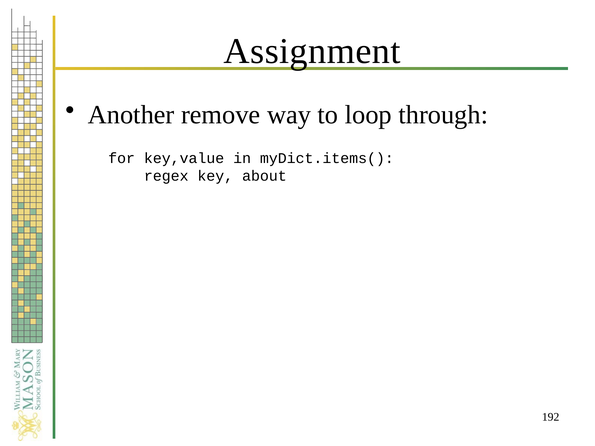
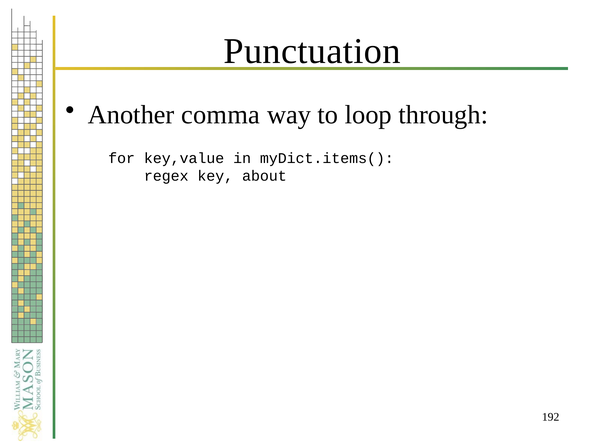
Assignment: Assignment -> Punctuation (312, 51)
remove: remove -> comma (221, 115)
